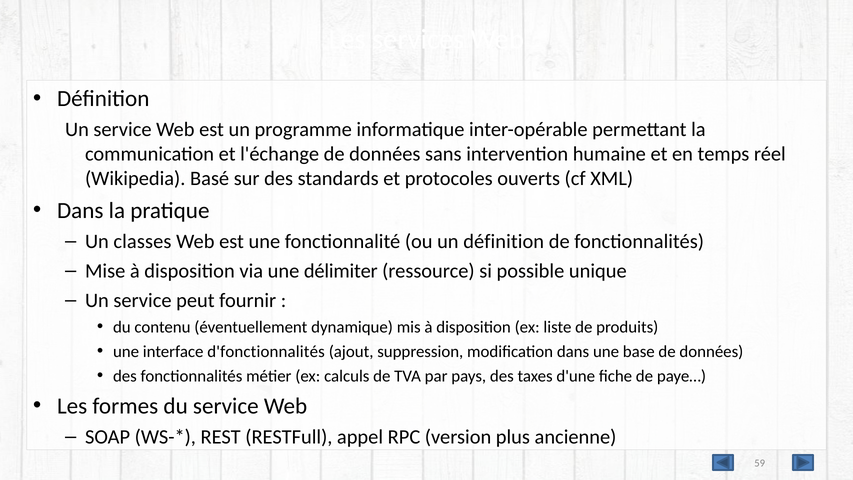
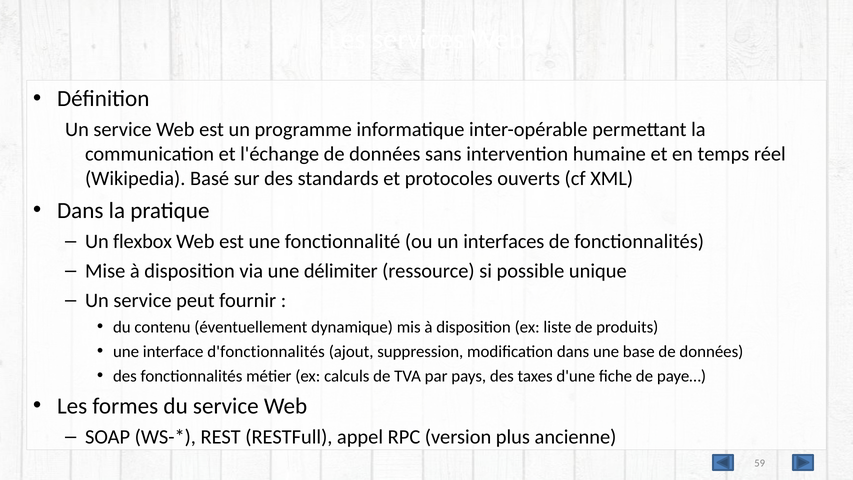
classes: classes -> flexbox (143, 241)
un définition: définition -> interfaces (504, 241)
